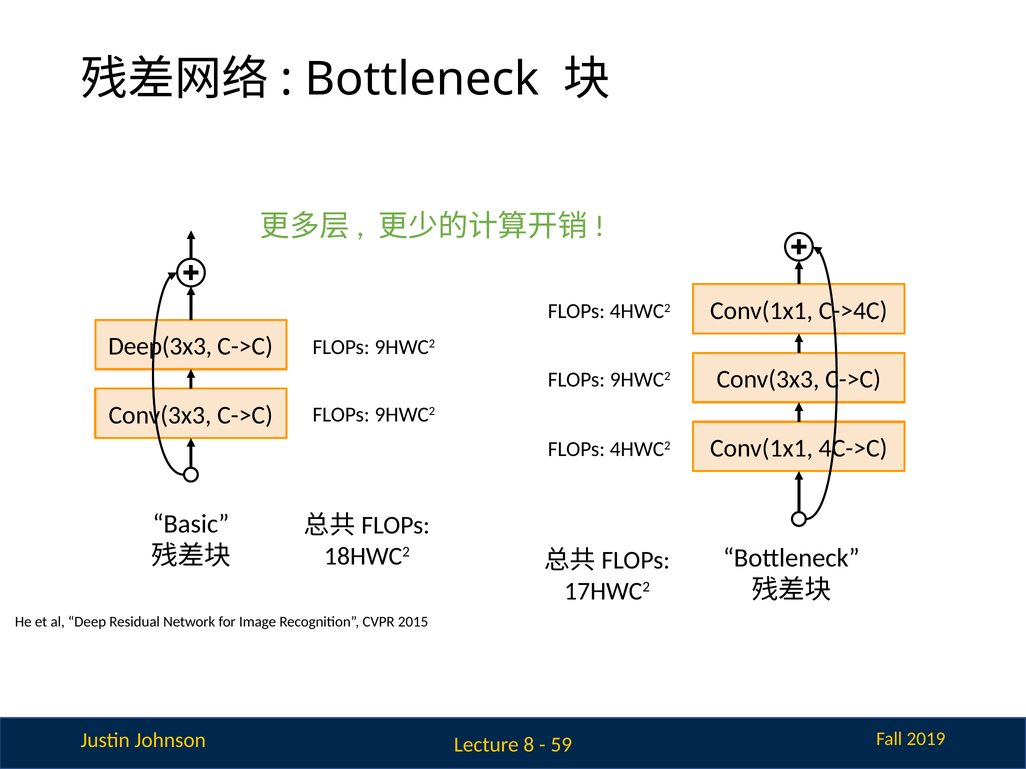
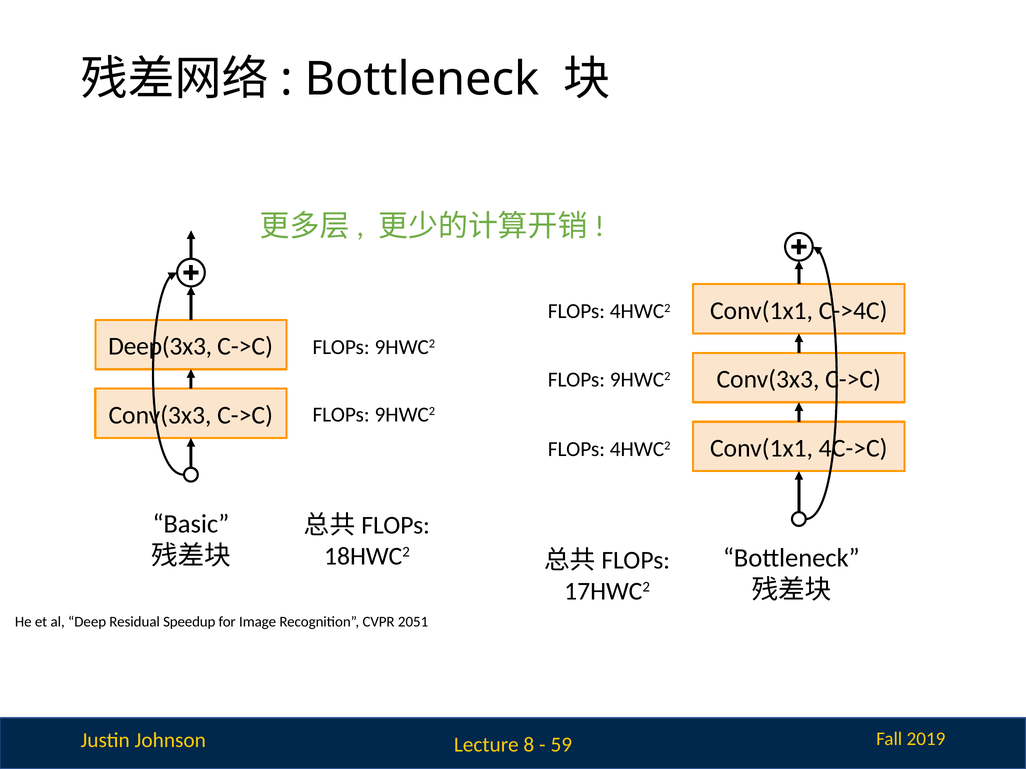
Network: Network -> Speedup (189, 622)
2015: 2015 -> 2051 (413, 622)
